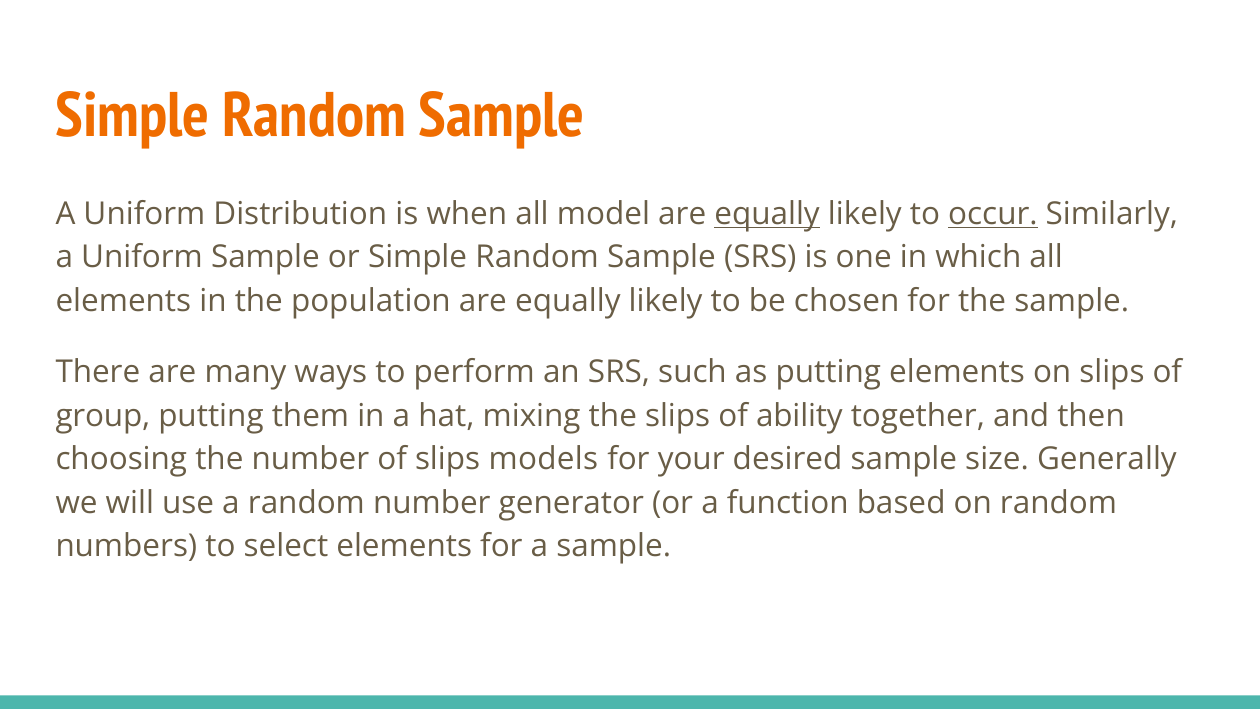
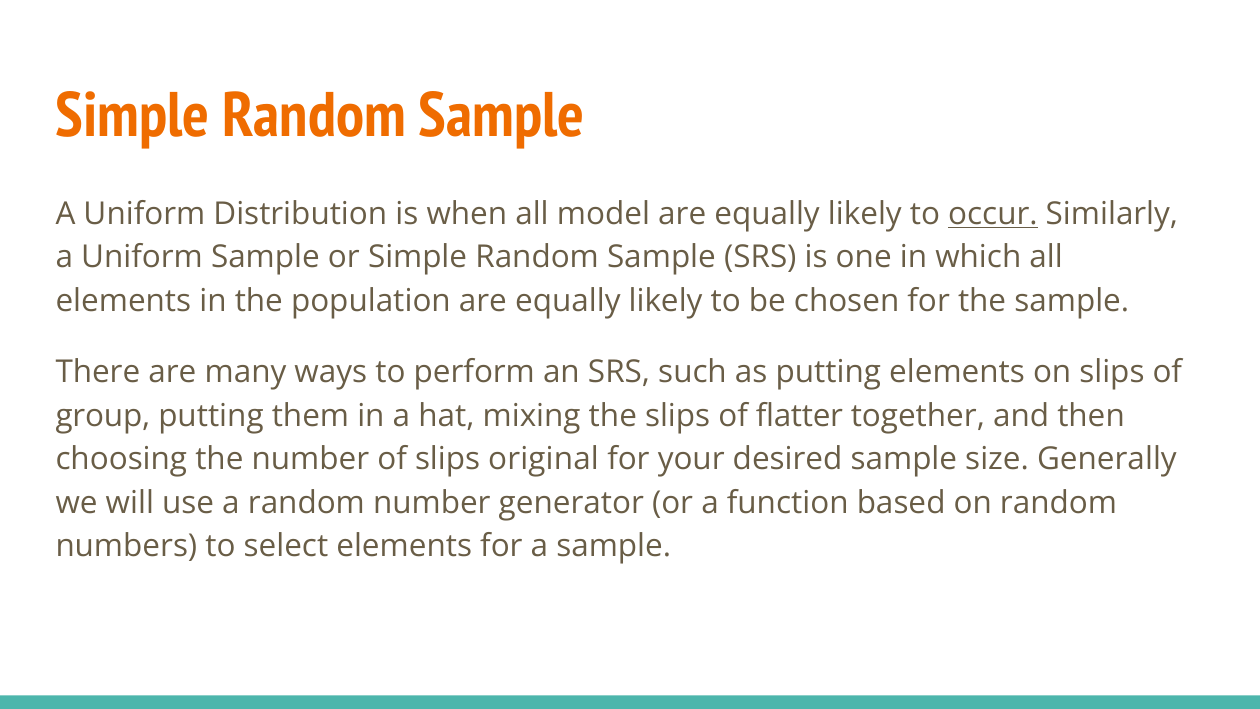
equally underline: present -> none (767, 214)
ability: ability -> flatter (799, 416)
models: models -> original (544, 459)
